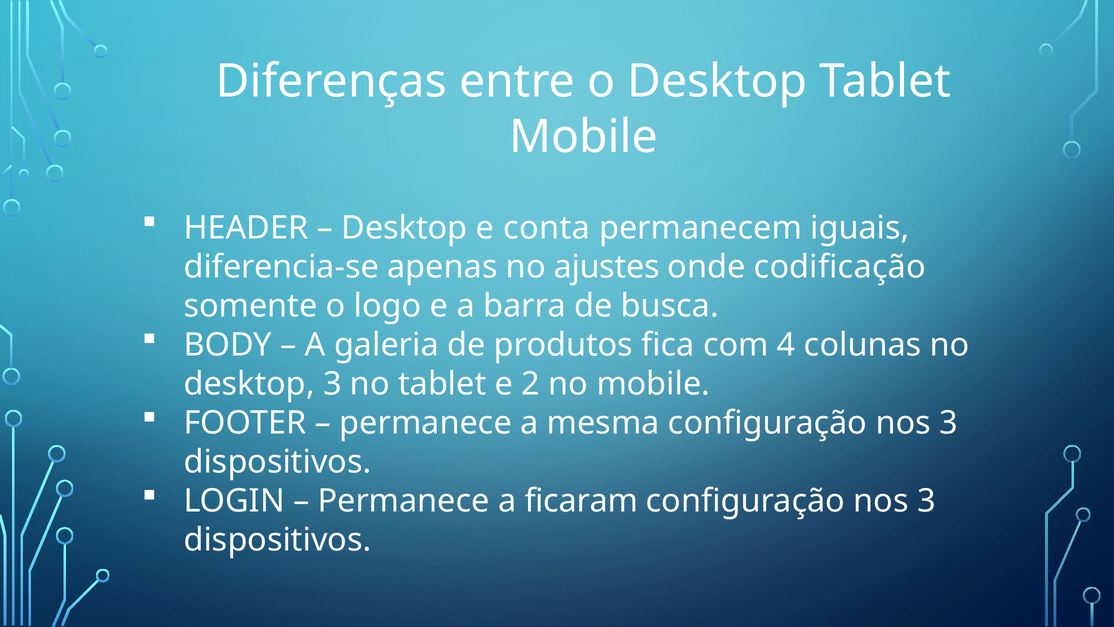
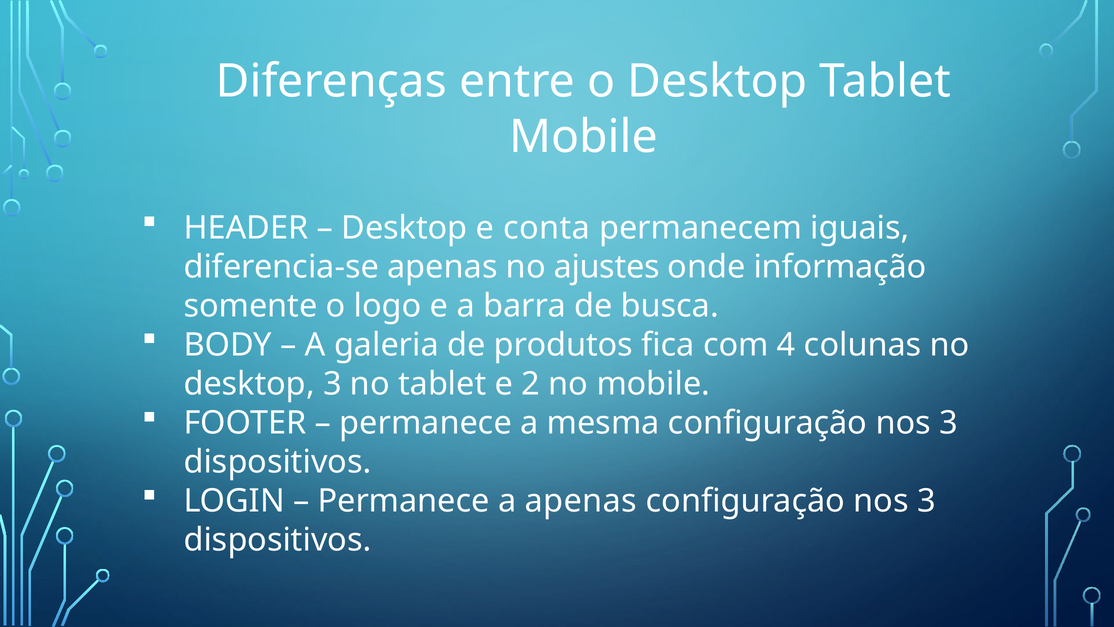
codificação: codificação -> informação (840, 267)
a ficaram: ficaram -> apenas (581, 501)
